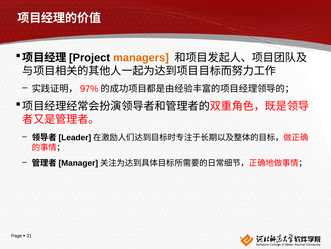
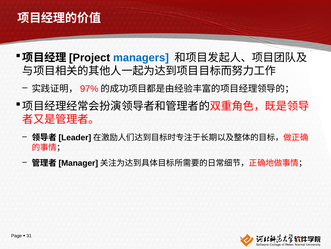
managers colour: orange -> blue (141, 58)
